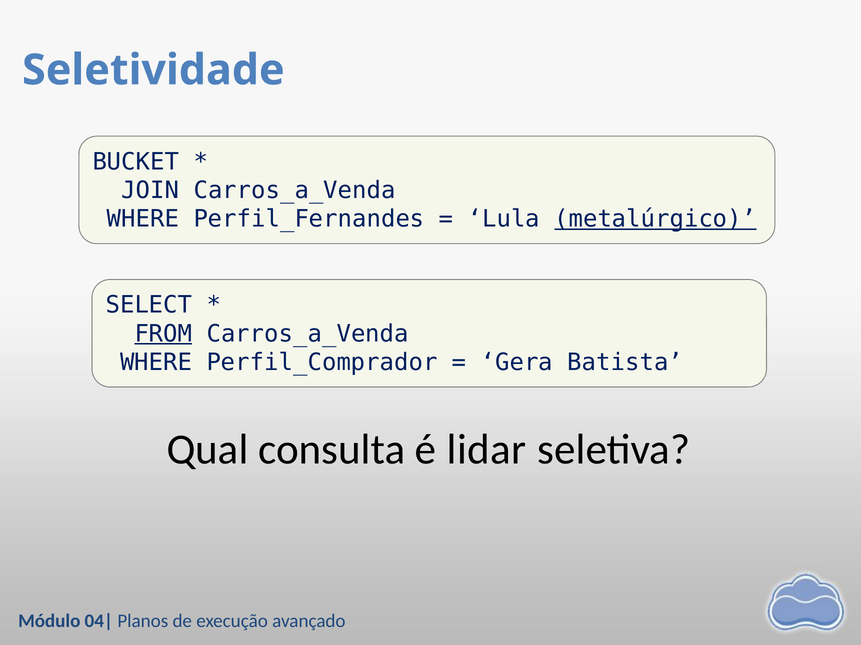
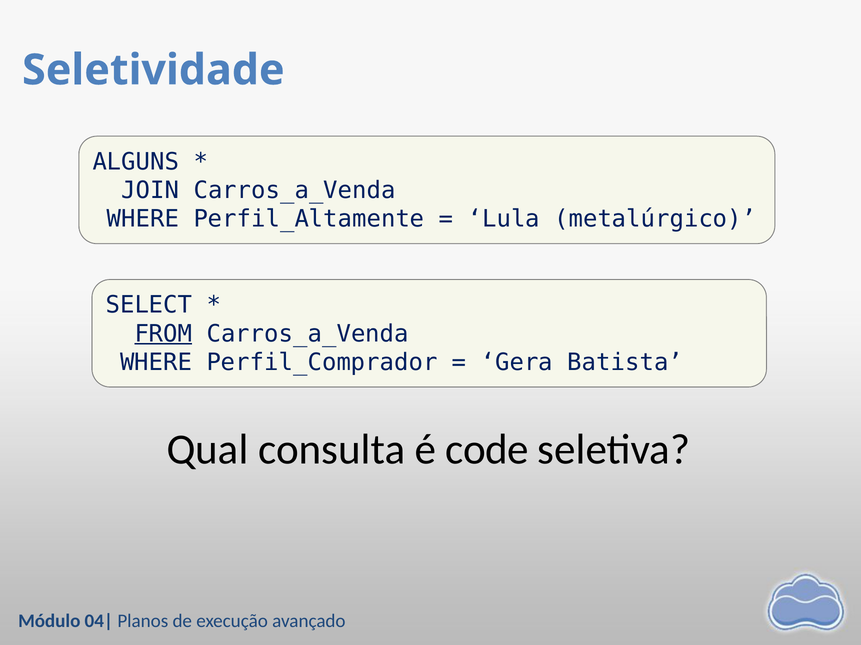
BUCKET: BUCKET -> ALGUNS (136, 162)
Perfil_Fernandes: Perfil_Fernandes -> Perfil_Altamente (309, 219)
metalúrgico underline: present -> none (655, 219)
lidar: lidar -> code (487, 450)
